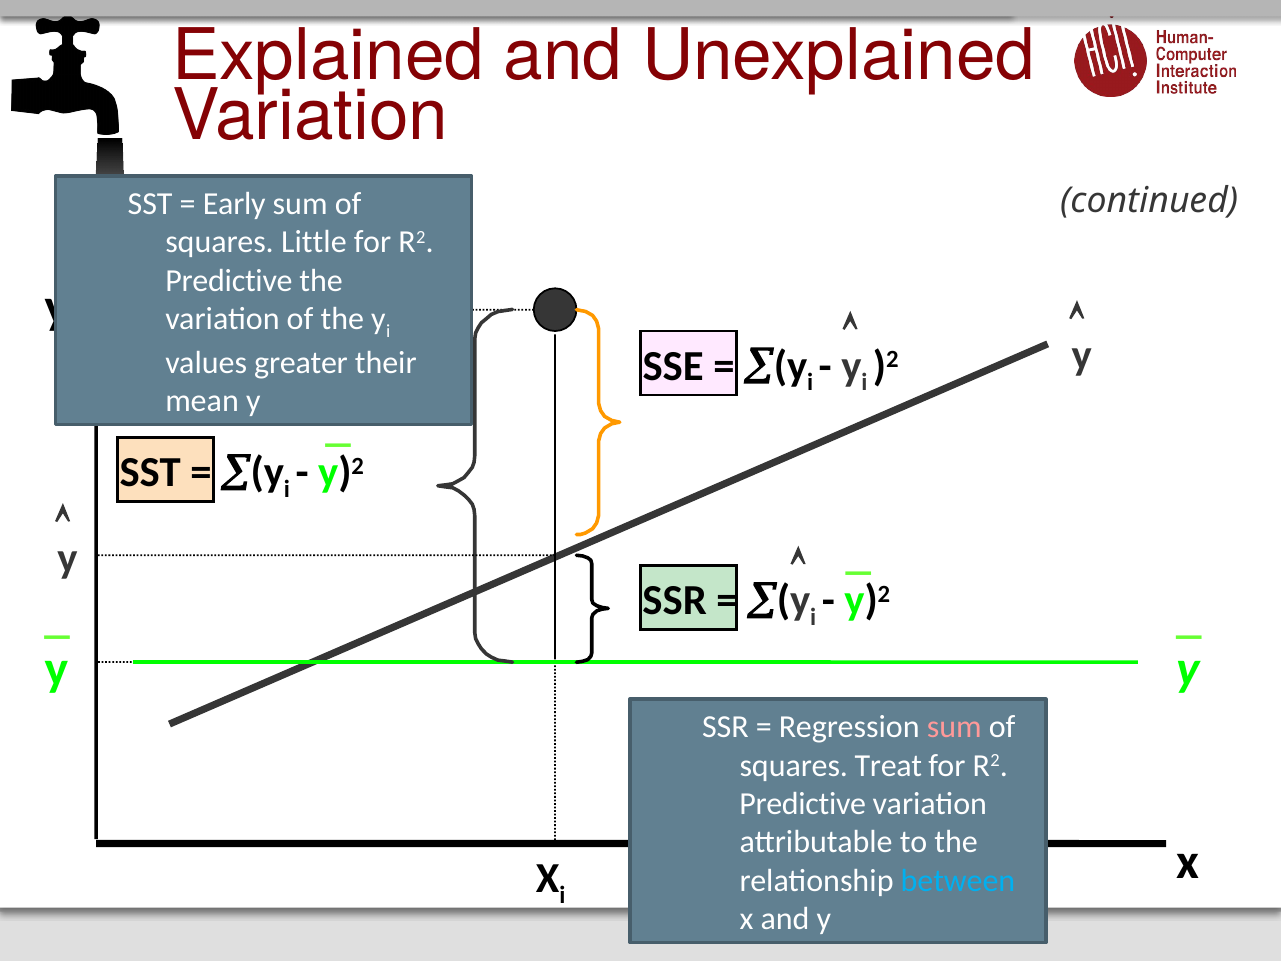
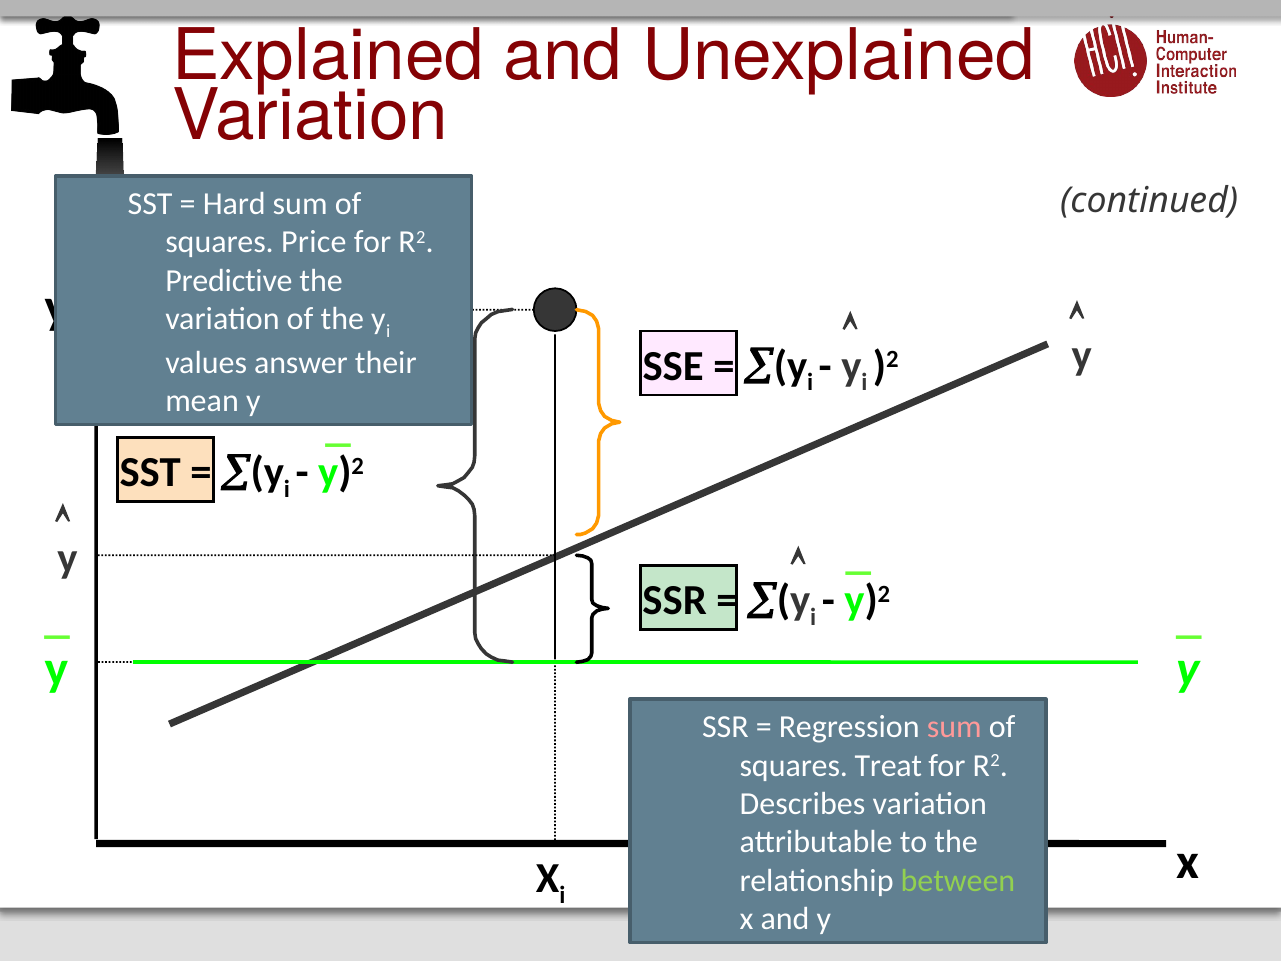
Early: Early -> Hard (234, 204)
Little: Little -> Price (314, 242)
greater: greater -> answer (301, 363)
Predictive: Predictive -> Describes (803, 804)
between colour: light blue -> light green (958, 881)
